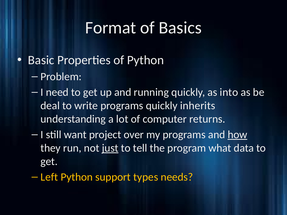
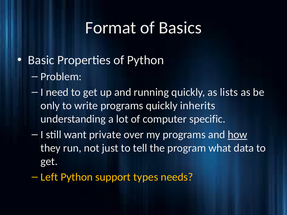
into: into -> lists (229, 92)
deal: deal -> only (50, 106)
returns: returns -> specific (207, 119)
project: project -> private (105, 135)
just underline: present -> none (110, 148)
